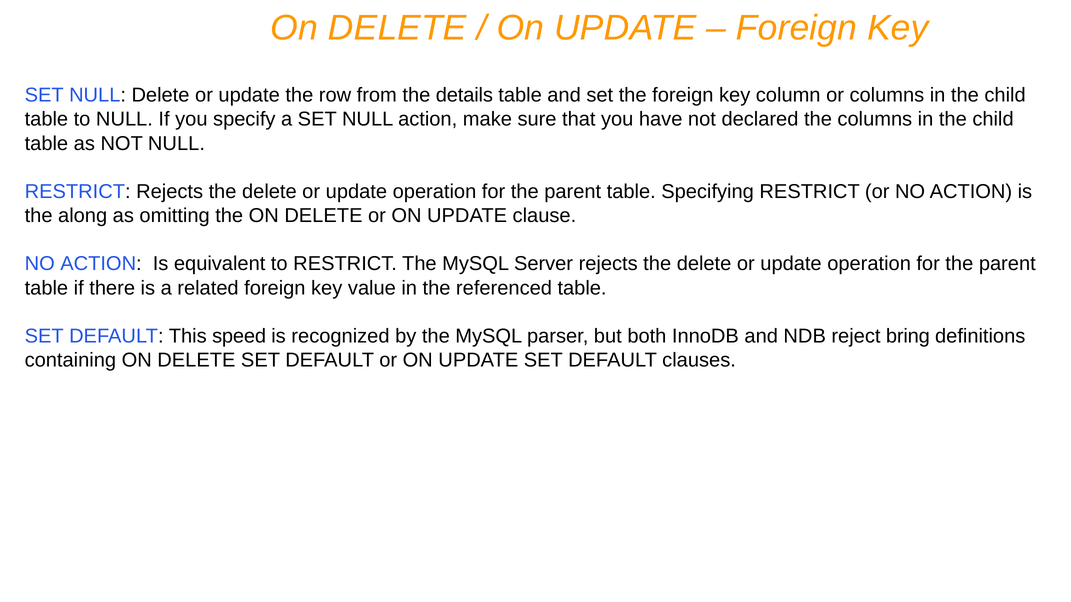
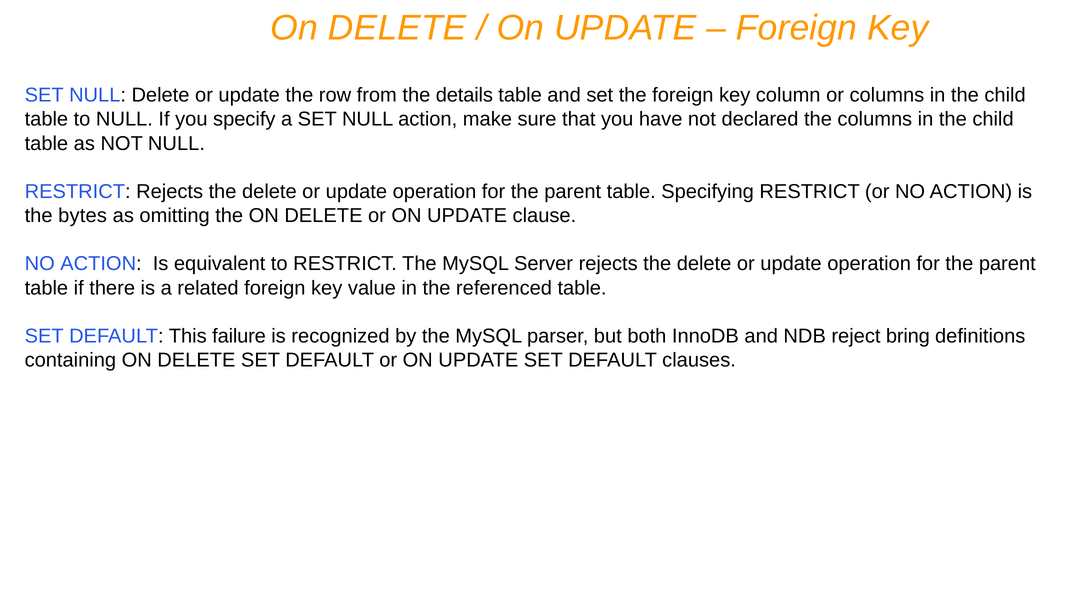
along: along -> bytes (83, 216)
speed: speed -> failure (239, 336)
